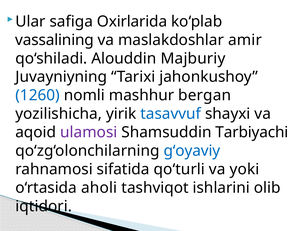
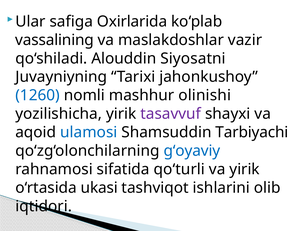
amir: amir -> vazir (245, 40)
Majburiy: Majburiy -> Siyosatni (193, 58)
bergan: bergan -> olinishi (205, 95)
tasavvuf colour: blue -> purple (171, 114)
ulamosi colour: purple -> blue (89, 132)
va yoki: yoki -> yirik (245, 169)
aholi: aholi -> ukasi (99, 188)
